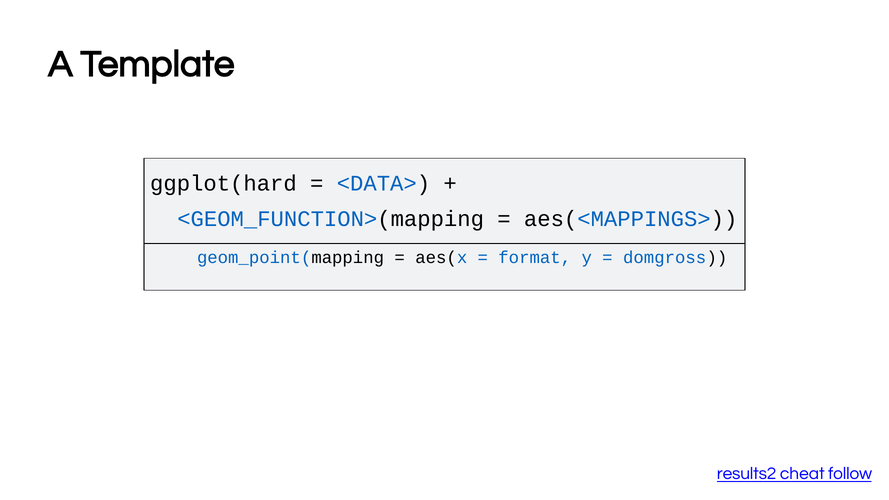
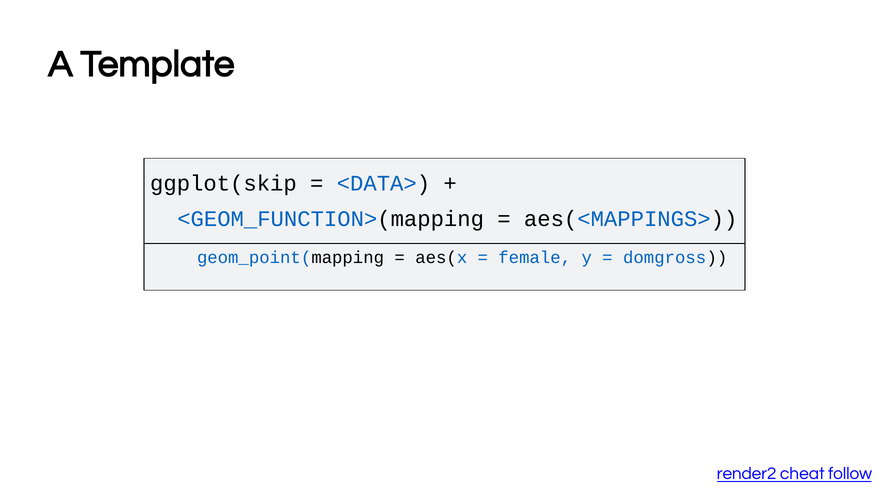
ggplot(hard: ggplot(hard -> ggplot(skip (223, 184)
format: format -> female (535, 258)
results2: results2 -> render2 (747, 474)
